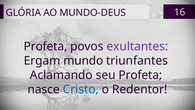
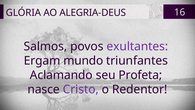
MUNDO-DEUS: MUNDO-DEUS -> ALEGRIA-DEUS (93, 13)
Profeta: Profeta -> Salmos (45, 46)
Cristo colour: blue -> purple (81, 89)
